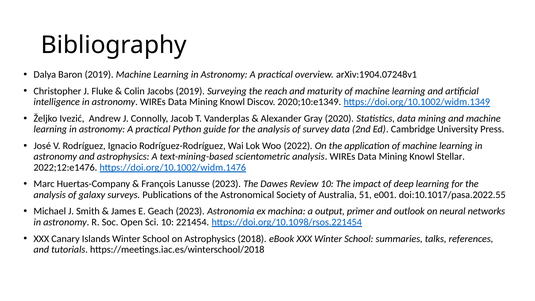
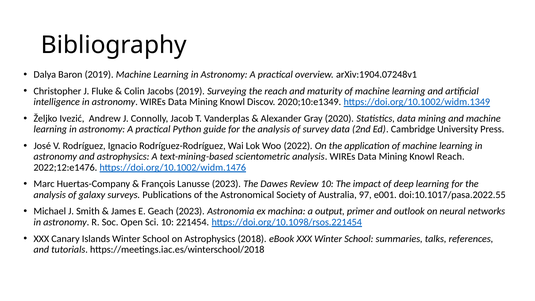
Knowl Stellar: Stellar -> Reach (451, 157)
51: 51 -> 97 (365, 195)
